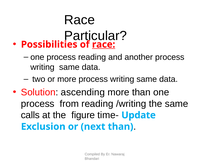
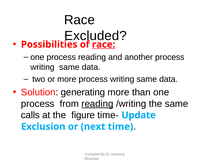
Particular: Particular -> Excluded (95, 36)
ascending: ascending -> generating (83, 92)
reading underline: none -> present (97, 104)
next than: than -> time (121, 127)
